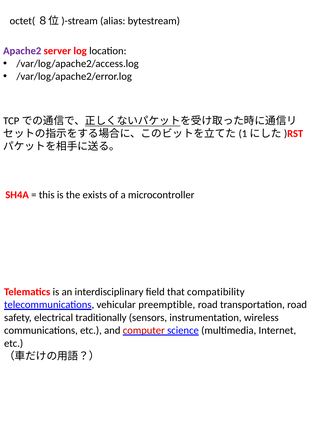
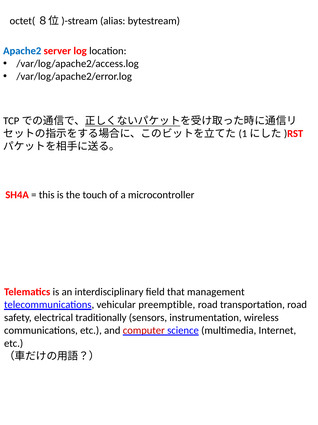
Apache2 colour: purple -> blue (22, 51)
exists: exists -> touch (95, 194)
compatibility: compatibility -> management (216, 291)
